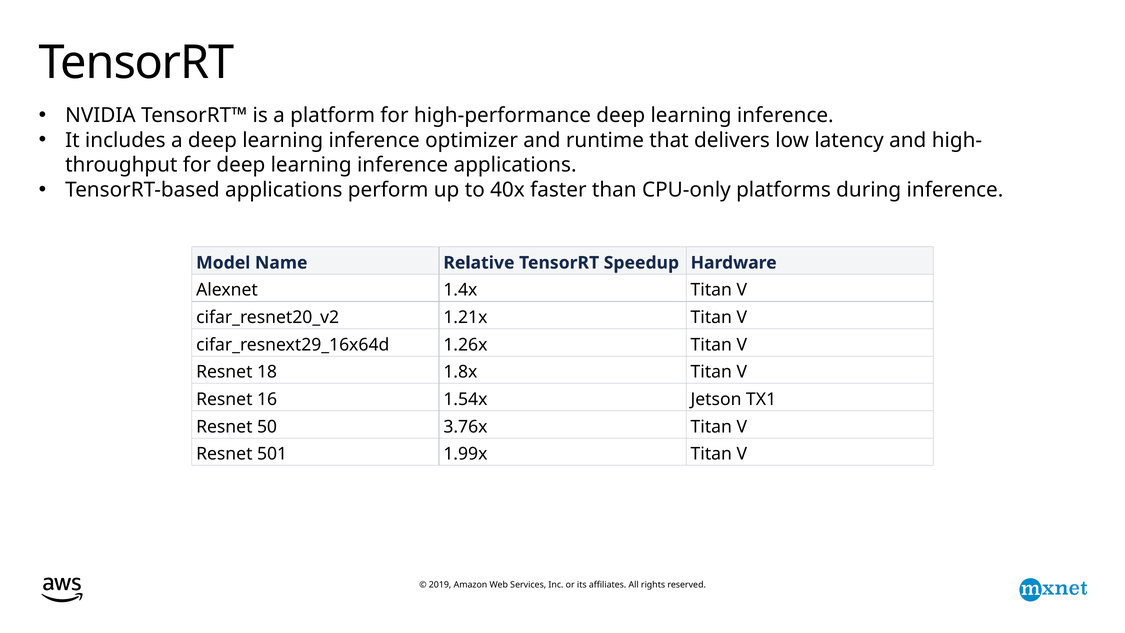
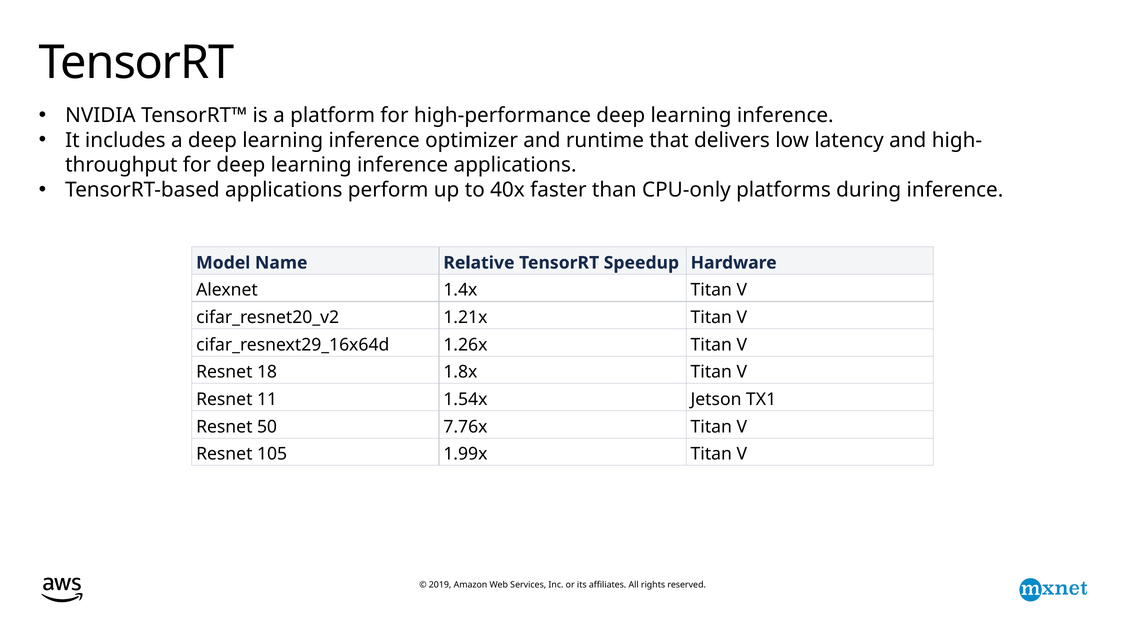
16: 16 -> 11 (267, 399)
3.76x: 3.76x -> 7.76x (465, 427)
501: 501 -> 105 (272, 454)
